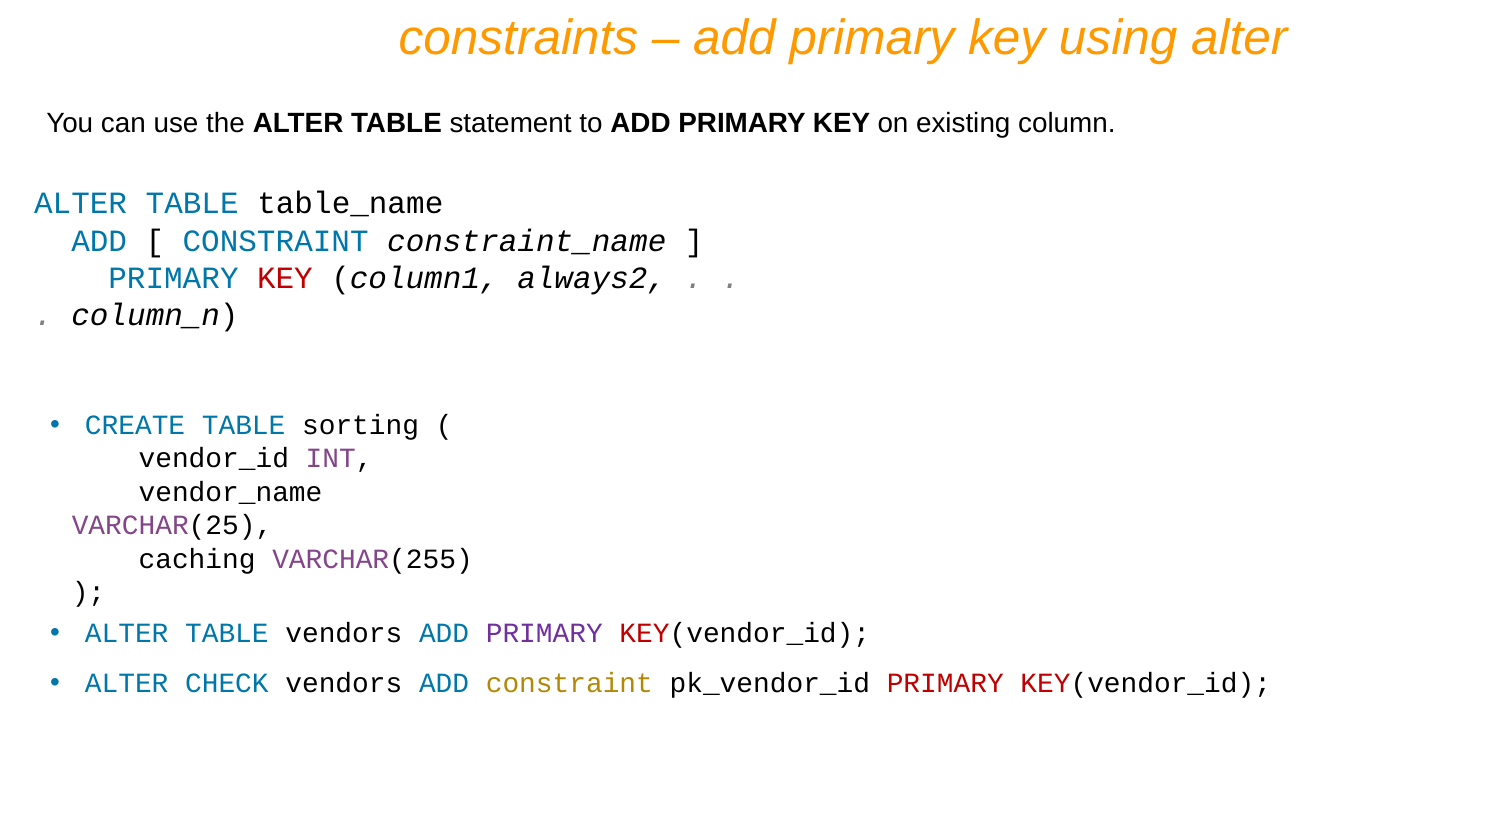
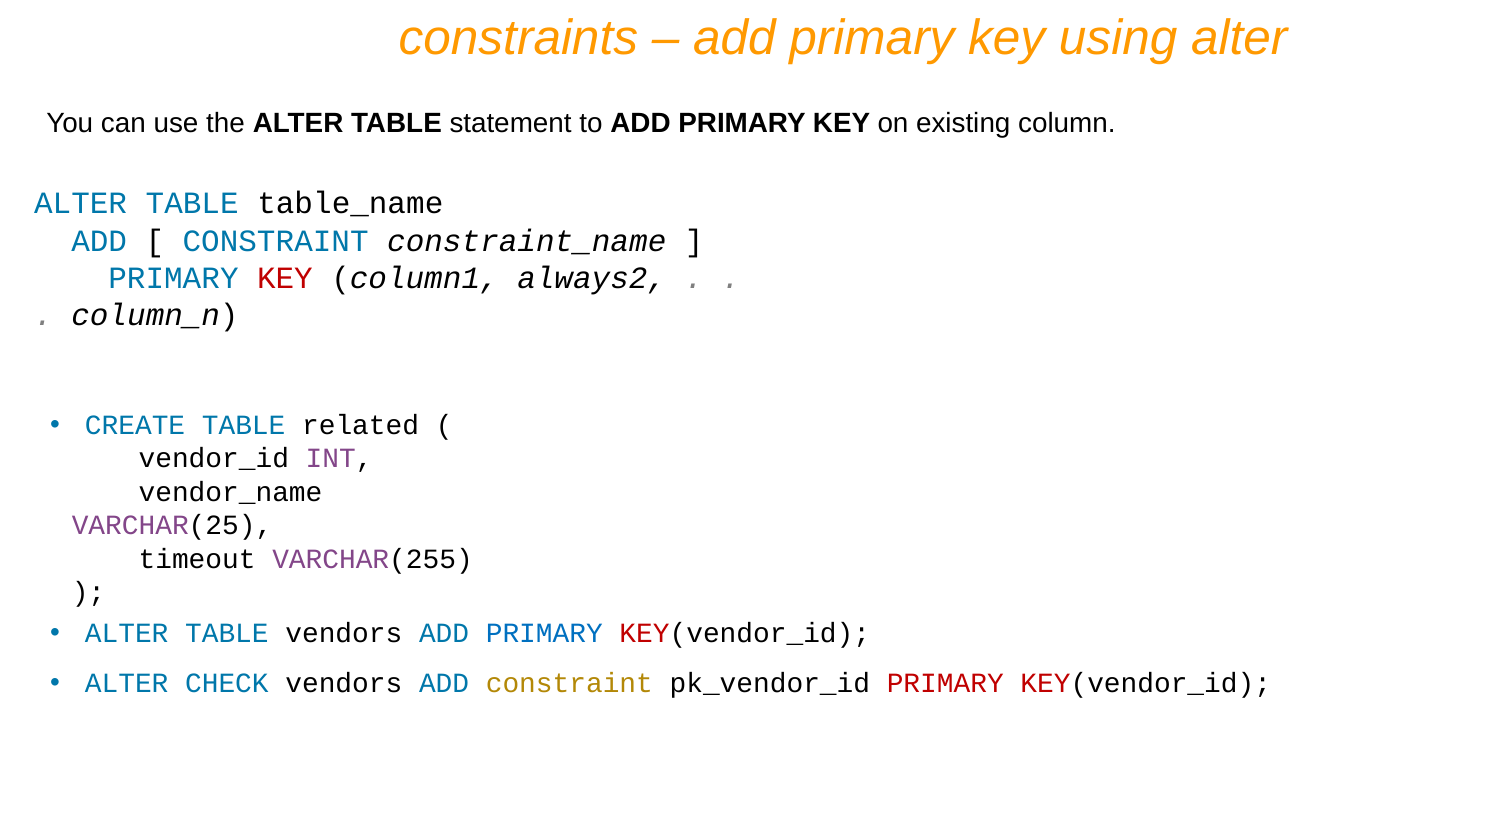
sorting: sorting -> related (361, 426)
caching: caching -> timeout (197, 559)
PRIMARY colour: purple -> blue (544, 634)
